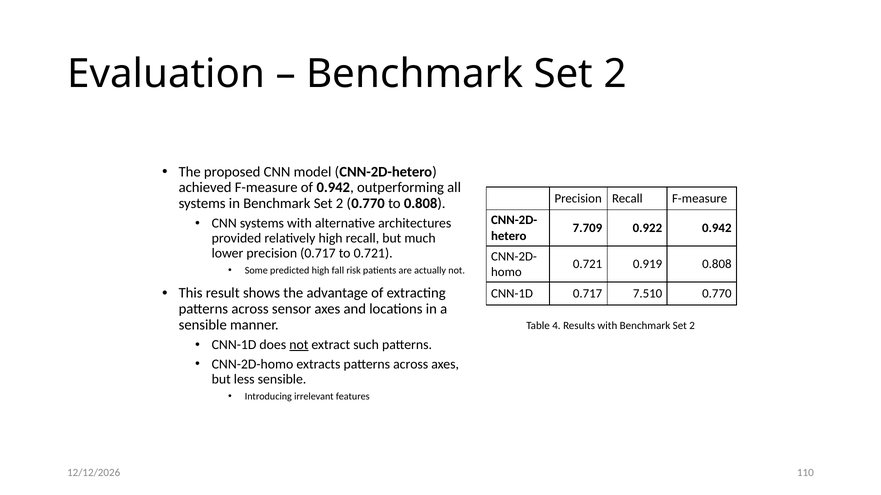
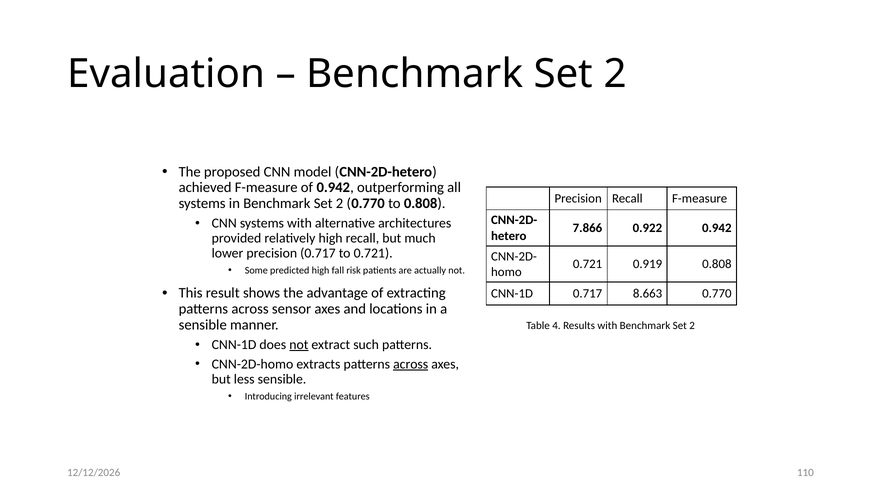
7.709: 7.709 -> 7.866 (587, 228)
7.510: 7.510 -> 8.663 (648, 294)
across underline: none -> present (411, 365)
